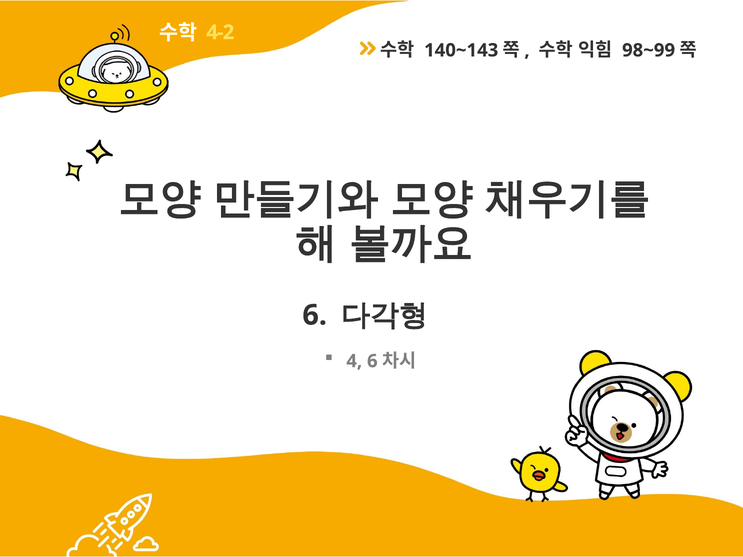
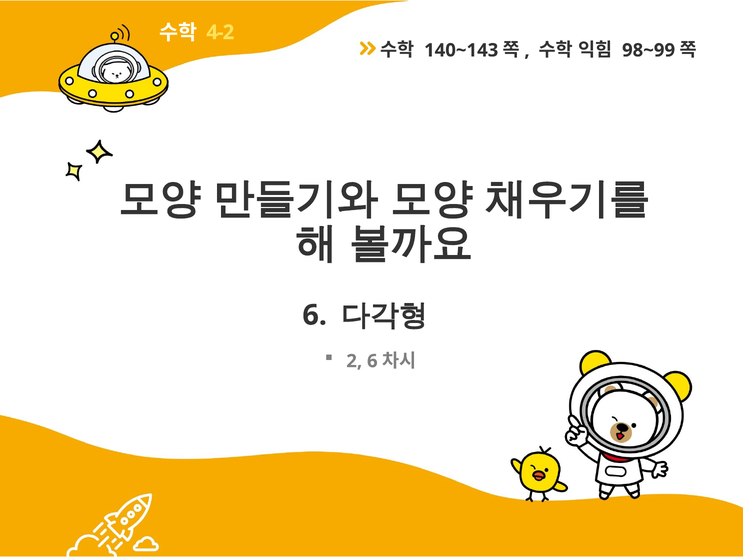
4: 4 -> 2 (354, 361)
